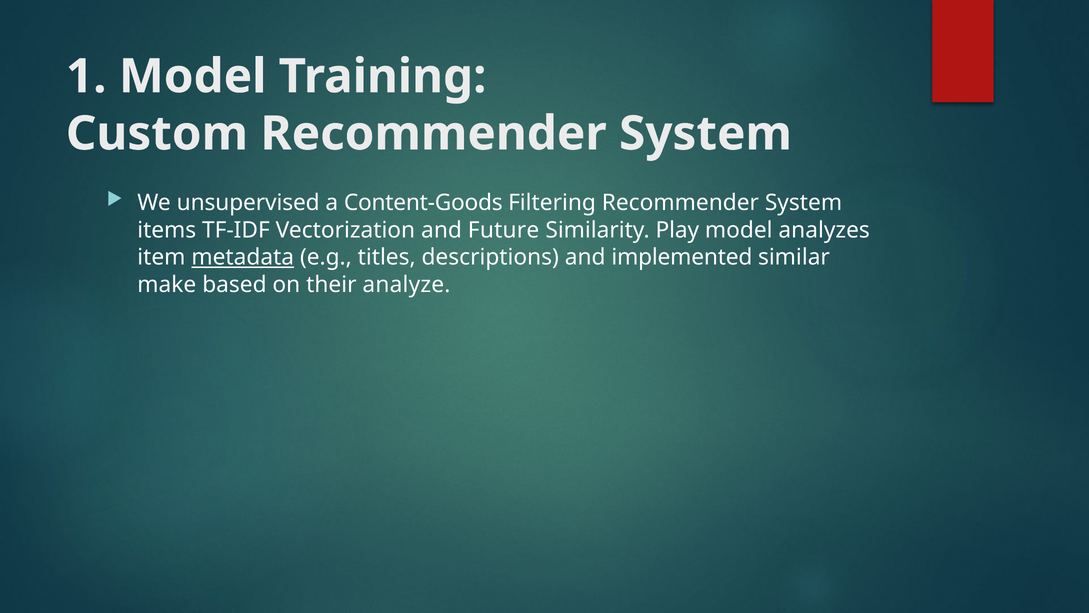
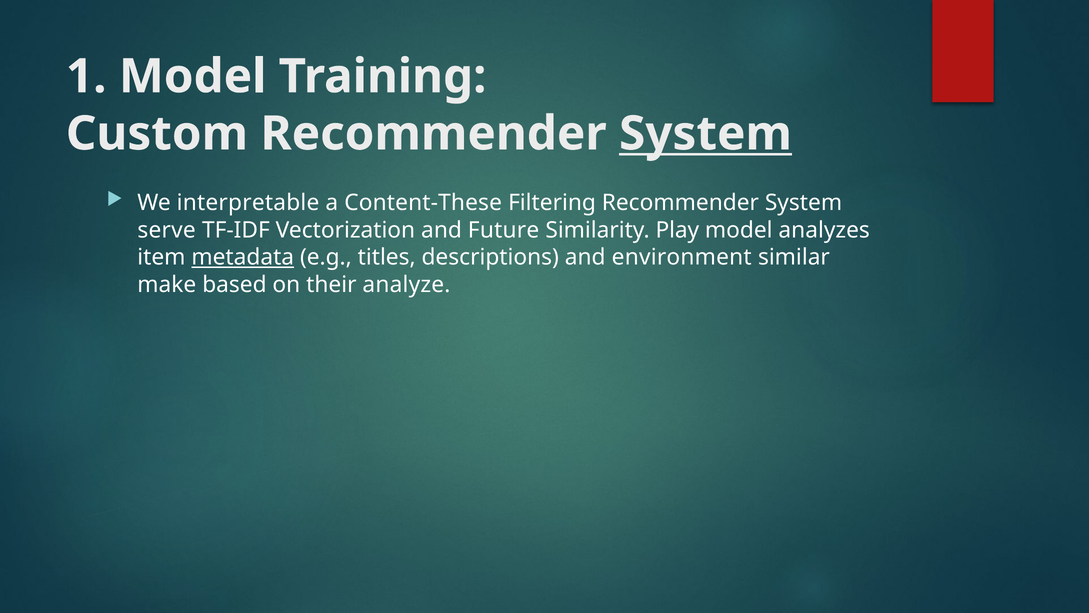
System underline: none -> present (705, 134)
unsupervised: unsupervised -> interpretable (248, 203)
Content-Goods: Content-Goods -> Content-These (423, 203)
items: items -> serve (167, 230)
implemented: implemented -> environment (682, 257)
